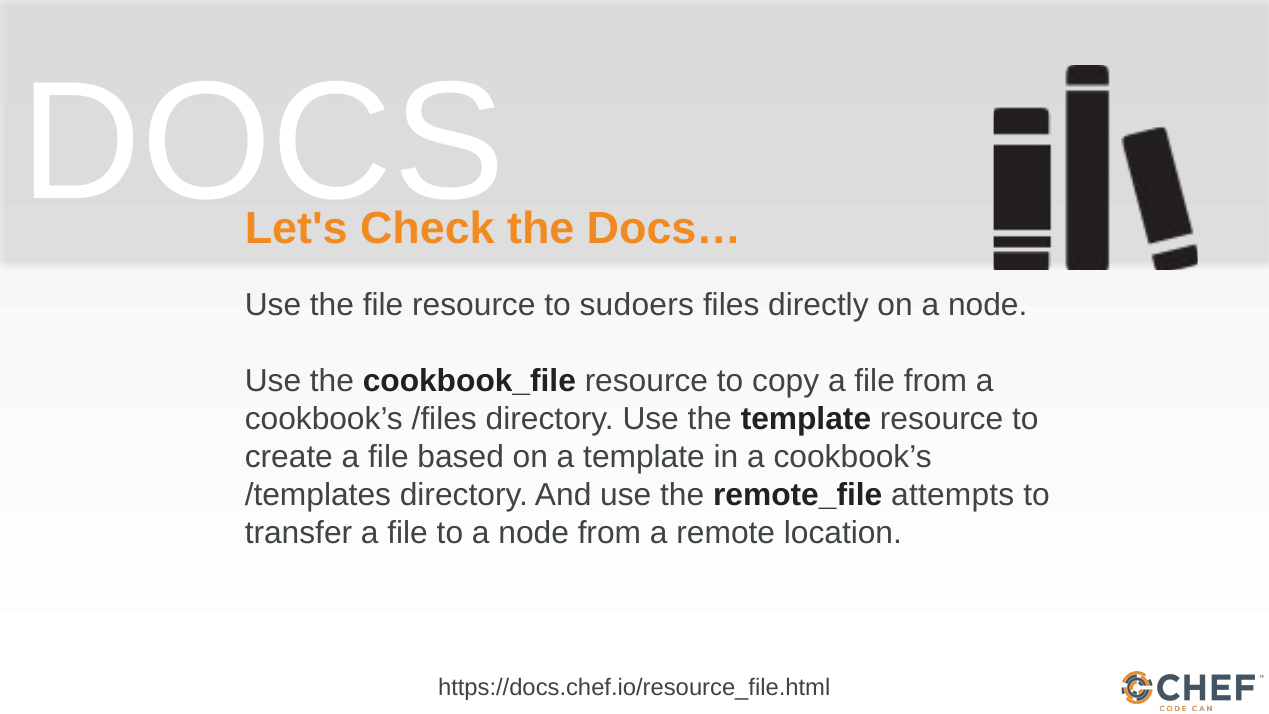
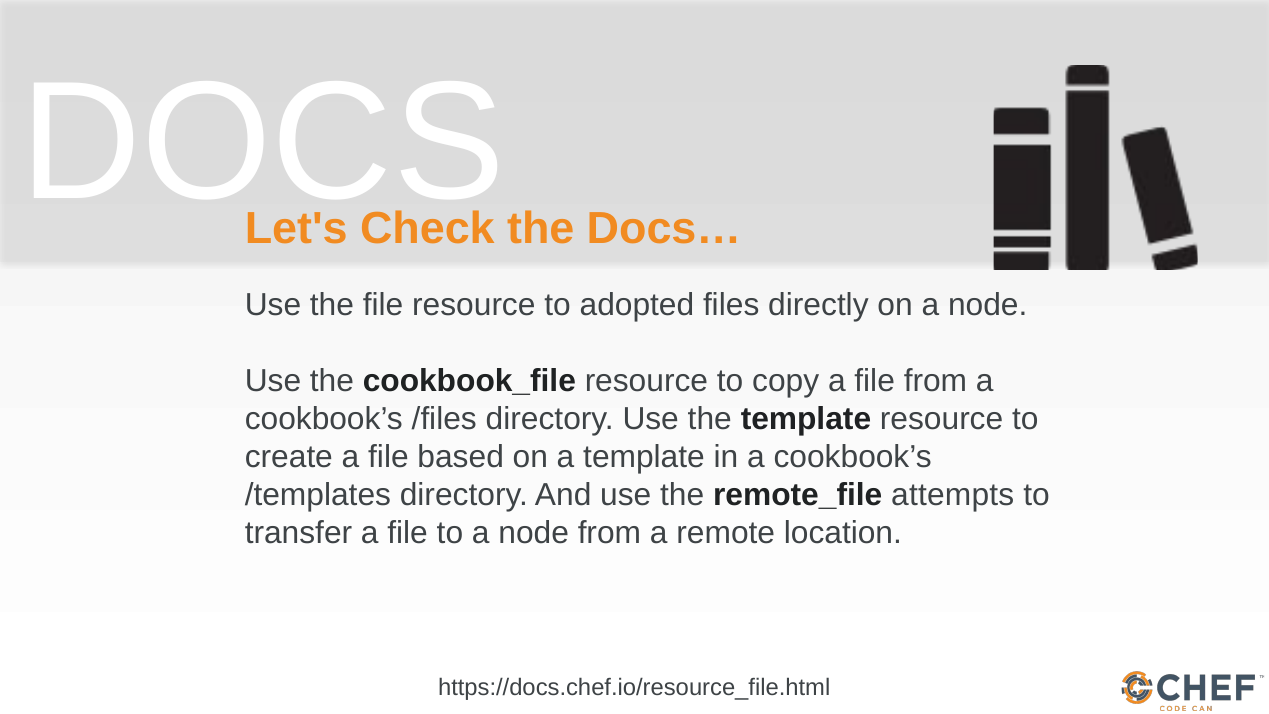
sudoers: sudoers -> adopted (637, 304)
